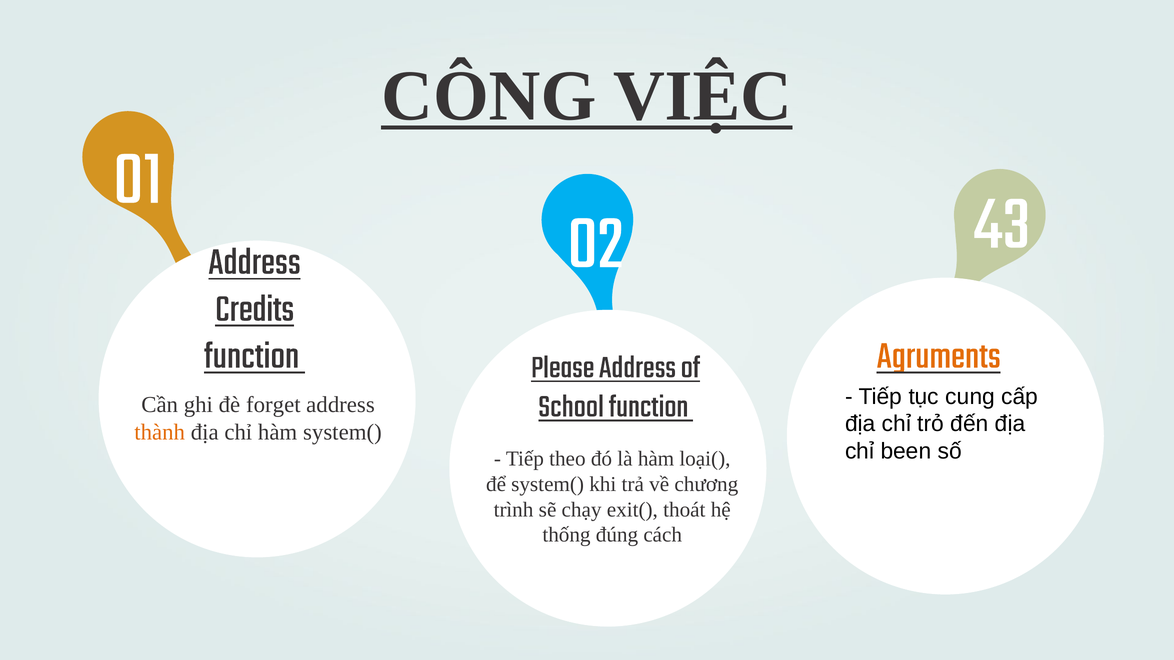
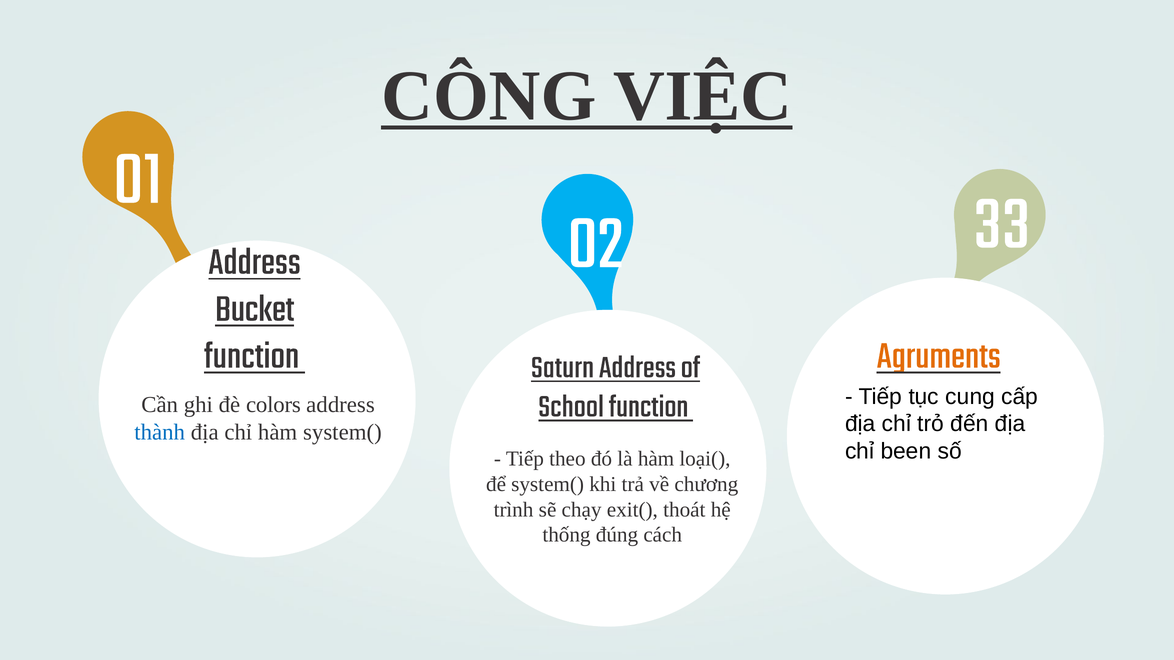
43: 43 -> 33 (1002, 222)
Credits: Credits -> Bucket (255, 308)
Please: Please -> Saturn (563, 367)
forget: forget -> colors (273, 405)
thành colour: orange -> blue (160, 432)
